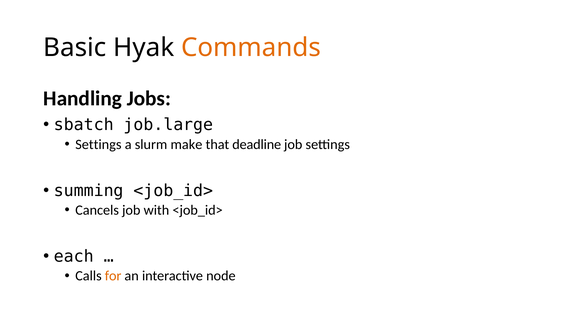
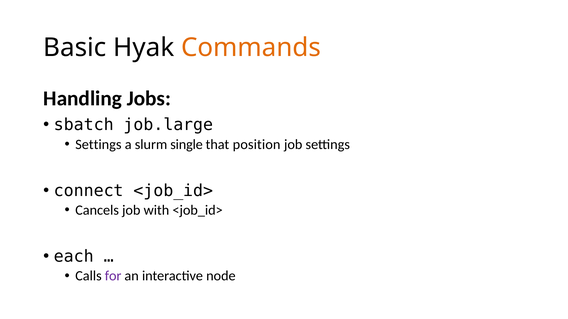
make: make -> single (187, 145)
deadline: deadline -> position (257, 145)
summing: summing -> connect (89, 191)
for colour: orange -> purple (113, 276)
